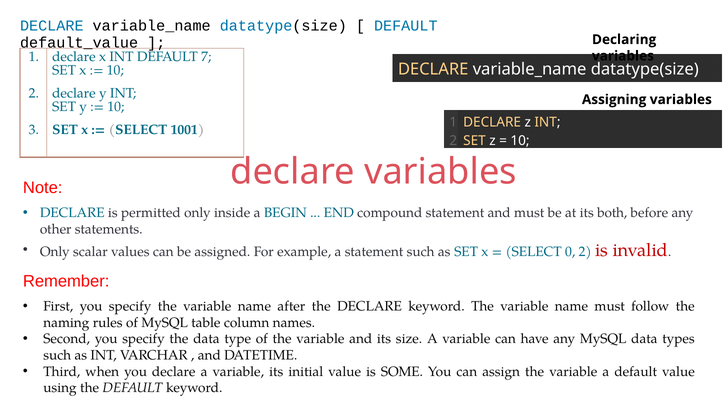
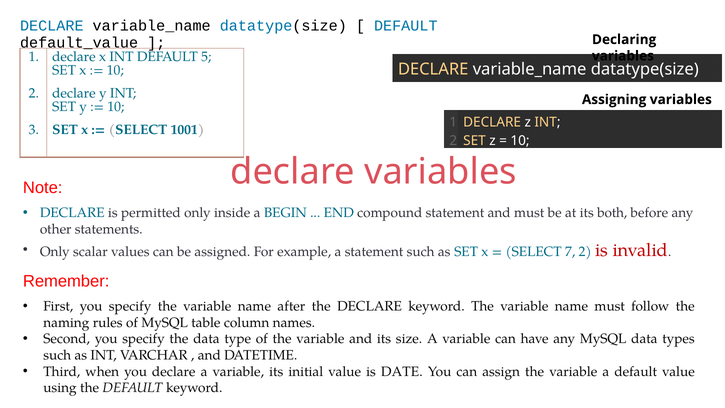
7: 7 -> 5 (206, 57)
0: 0 -> 7 (570, 252)
SOME: SOME -> DATE (402, 371)
